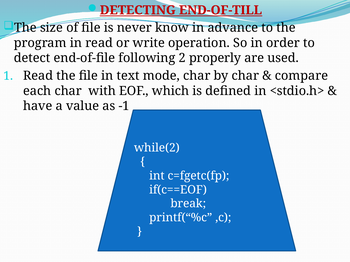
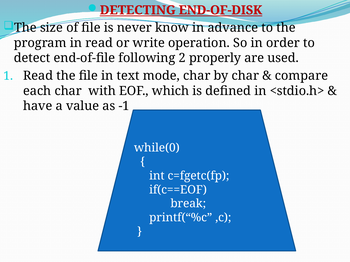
END-OF-TILL: END-OF-TILL -> END-OF-DISK (221, 10)
while(2: while(2 -> while(0 (157, 148)
